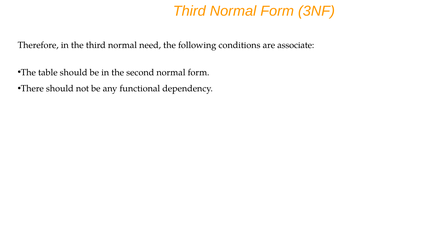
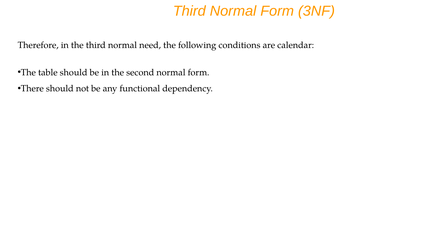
associate: associate -> calendar (296, 45)
